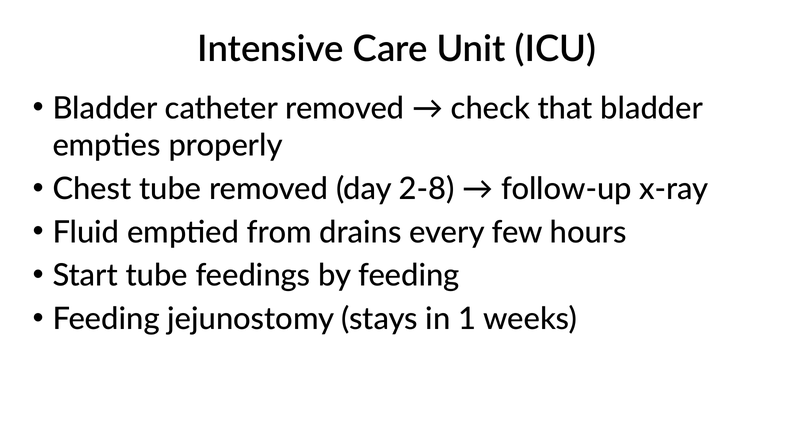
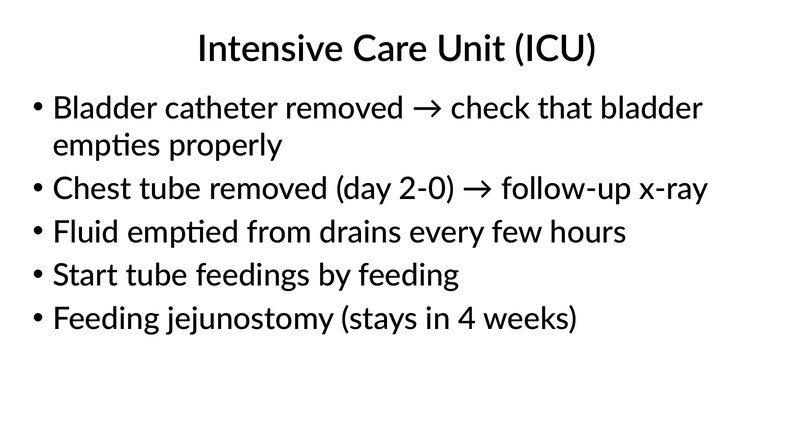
2-8: 2-8 -> 2-0 (427, 189)
1: 1 -> 4 (467, 319)
